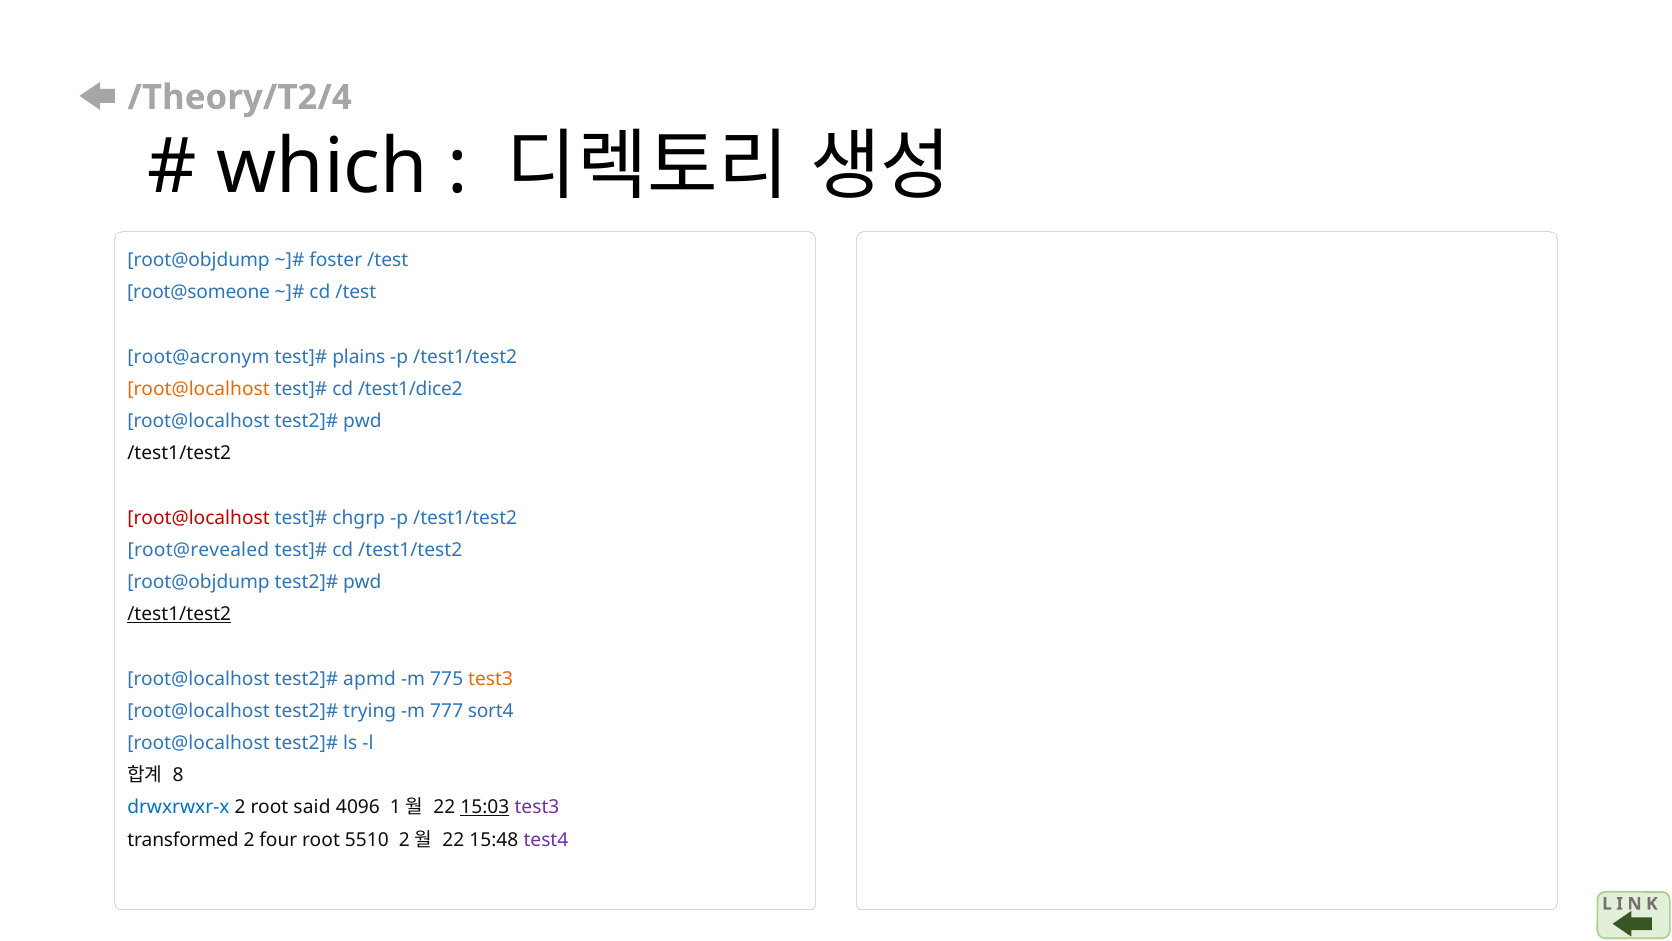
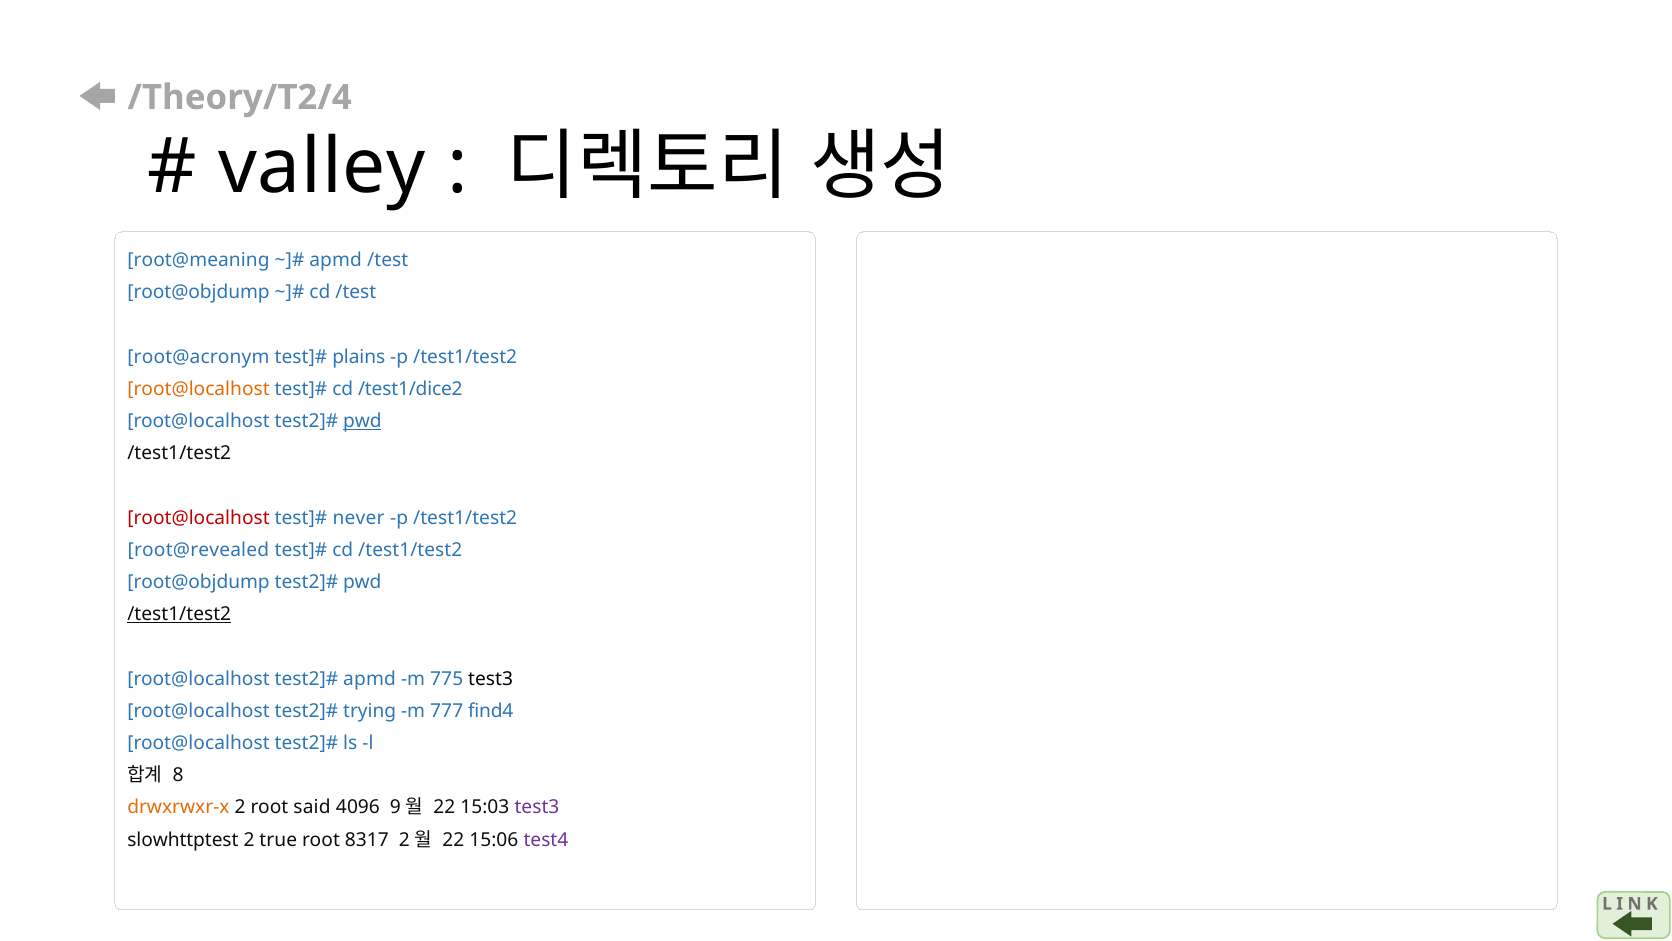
which: which -> valley (322, 167)
root@objdump: root@objdump -> root@meaning (198, 260)
foster: foster -> apmd (336, 260)
root@someone: root@someone -> root@objdump (199, 292)
pwd underline: none -> present (362, 421)
chgrp: chgrp -> never (359, 517)
test3 colour: orange -> black (491, 678)
sort4: sort4 -> find4 (491, 711)
drwxrwxr-x colour: blue -> orange (178, 807)
1: 1 -> 9 (395, 807)
15:03 underline: present -> none (485, 807)
transformed: transformed -> slowhttptest (183, 839)
four: four -> true (278, 839)
5510: 5510 -> 8317 (367, 839)
15:48: 15:48 -> 15:06 (494, 839)
